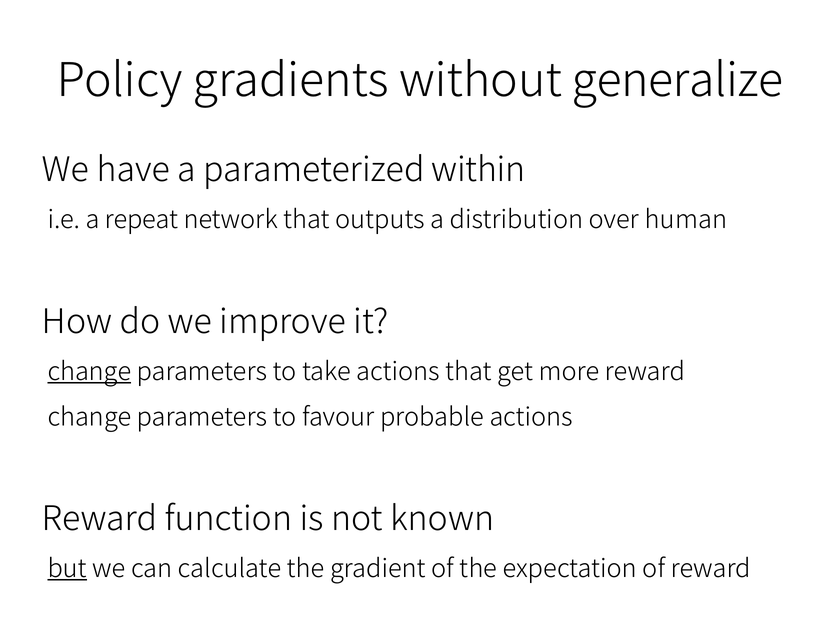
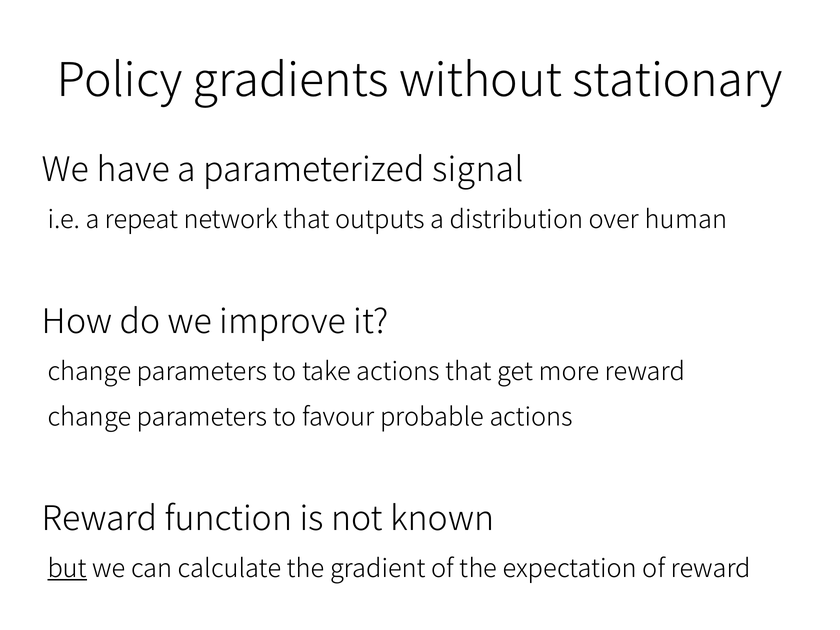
generalize: generalize -> stationary (677, 81)
within: within -> signal (478, 170)
change underline: present -> none (89, 372)
